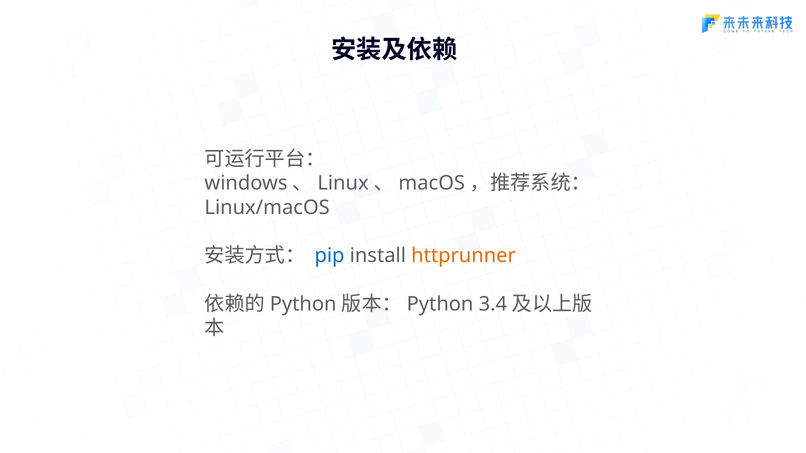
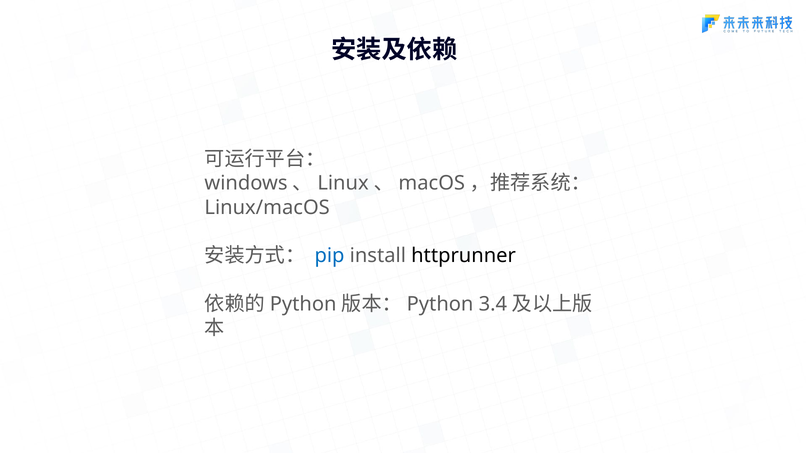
httprunner colour: orange -> black (464, 256)
